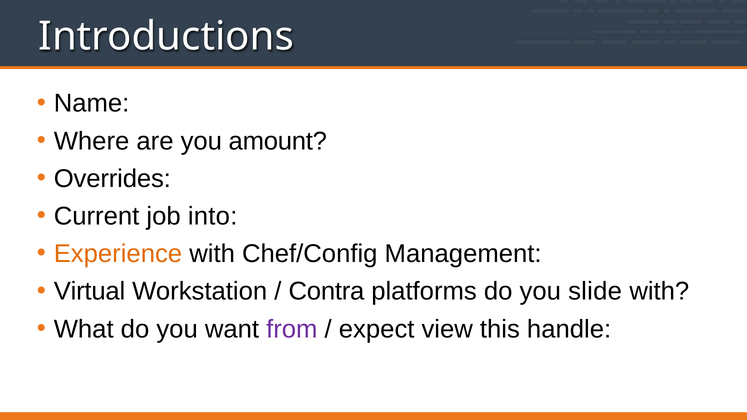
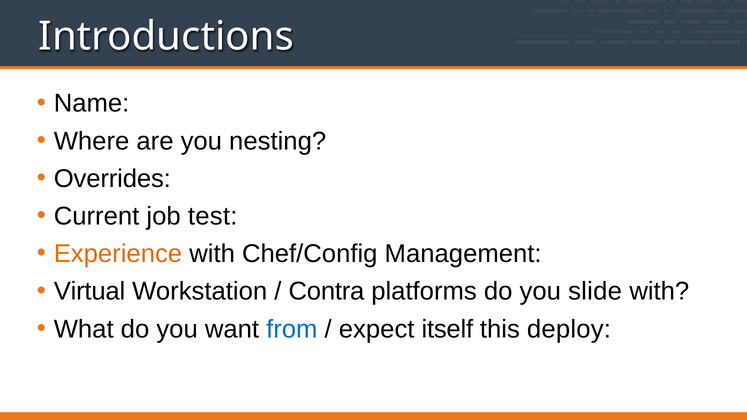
amount: amount -> nesting (278, 141)
into: into -> test (213, 216)
from colour: purple -> blue (292, 329)
view: view -> itself (447, 329)
handle: handle -> deploy (569, 329)
